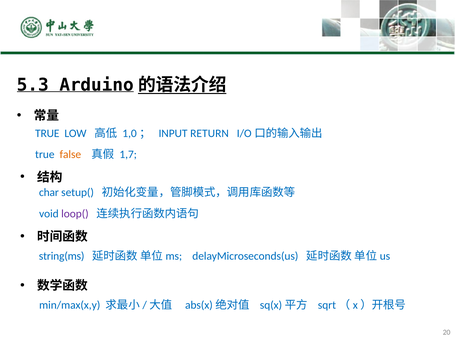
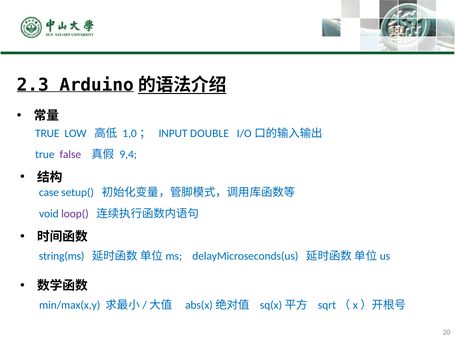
5.3: 5.3 -> 2.3 (33, 85)
RETURN: RETURN -> DOUBLE (210, 133)
false colour: orange -> purple (70, 155)
1,7: 1,7 -> 9,4 (128, 155)
char: char -> case (49, 193)
